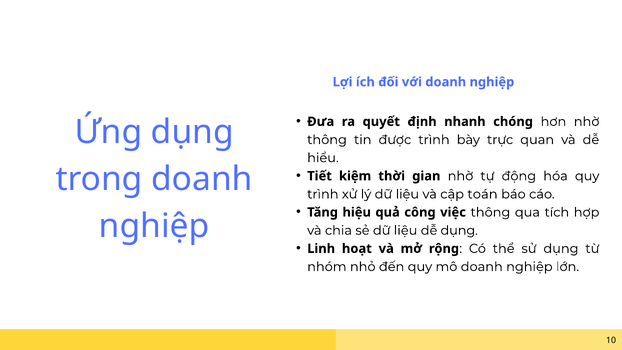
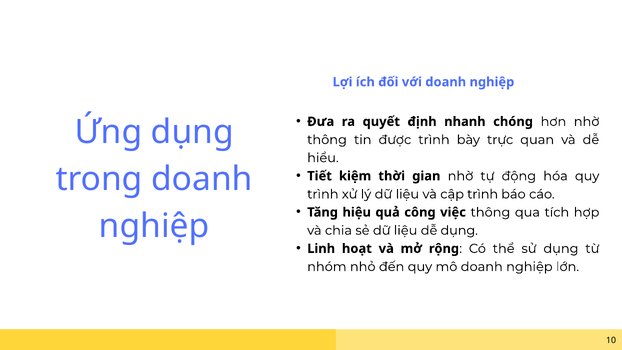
cập toán: toán -> trình (483, 194)
